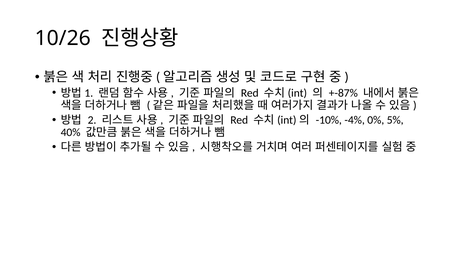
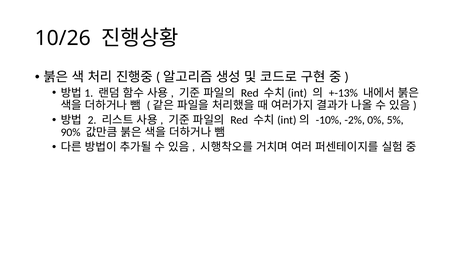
+-87%: +-87% -> +-13% (343, 93)
-4%: -4% -> -2% (355, 120)
40%: 40% -> 90% (71, 133)
